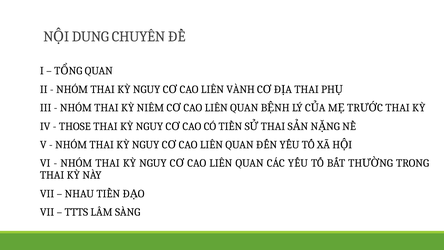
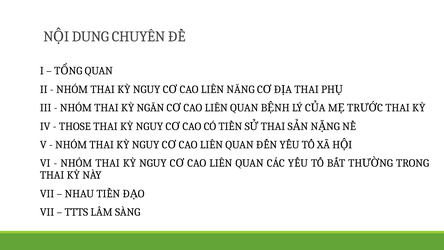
VÀNH: VÀNH -> NĂNG (240, 89)
NIÊM: NIÊM -> NGĂN (150, 108)
